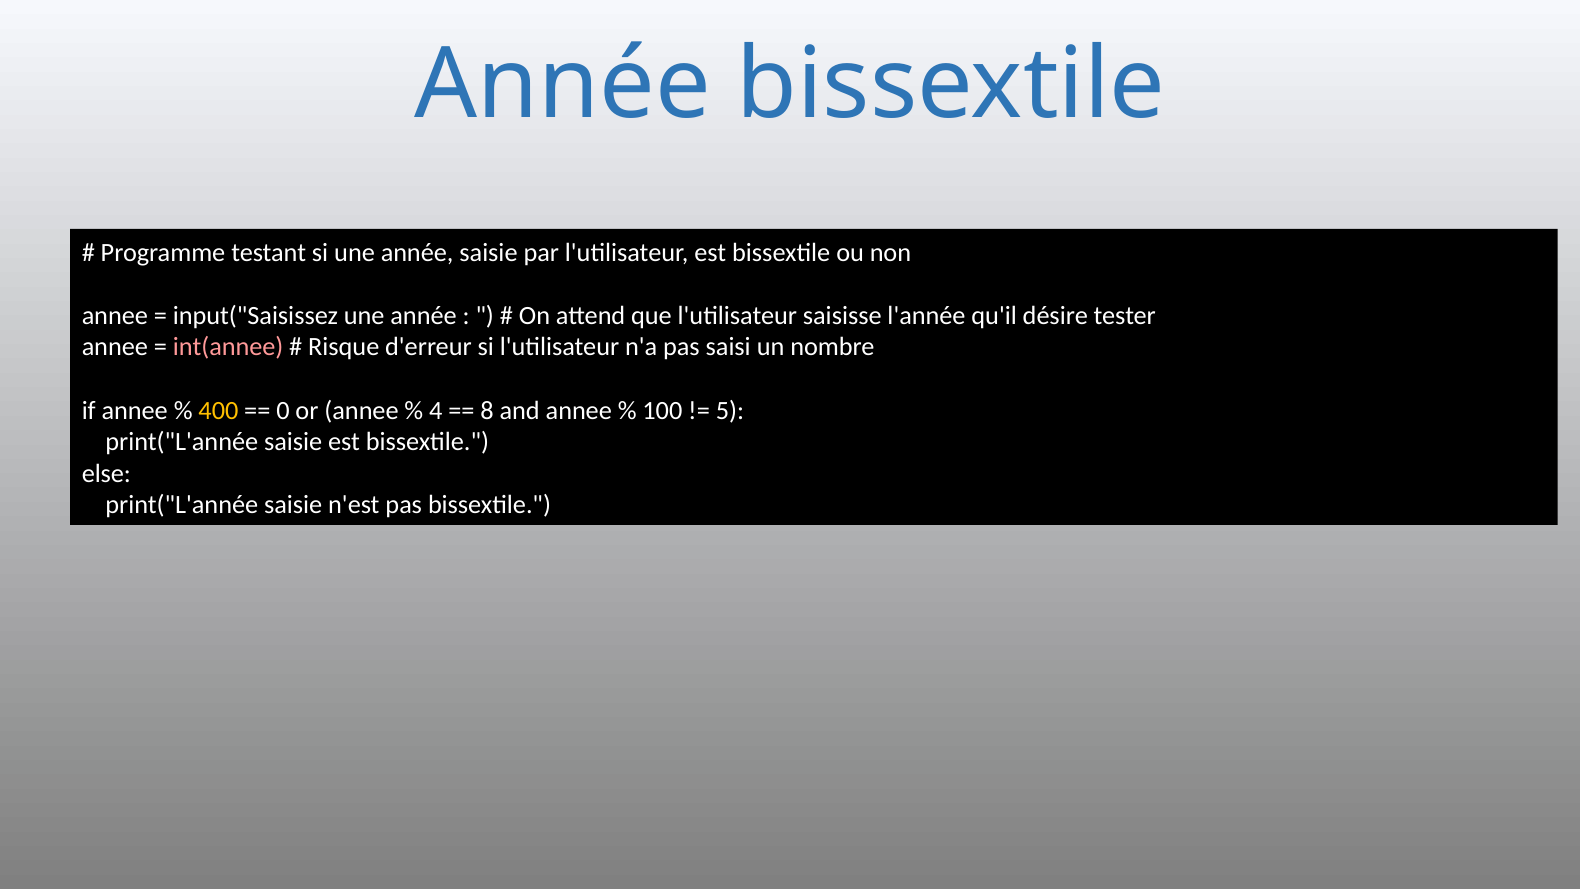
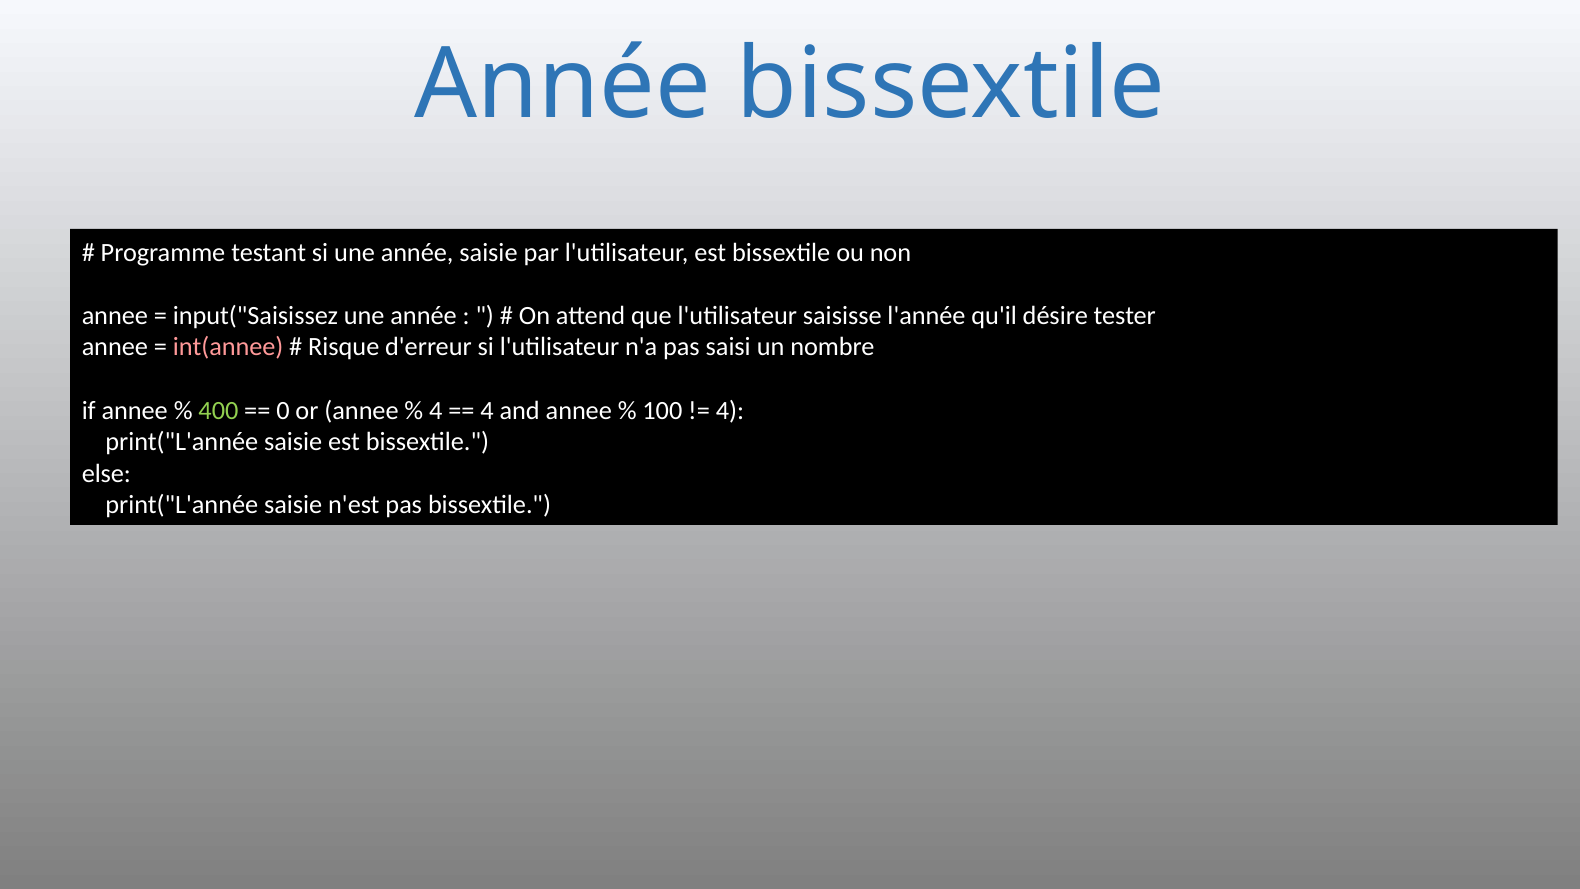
400 colour: yellow -> light green (218, 410)
8: 8 -> 4 (487, 410)
5: 5 -> 4 (730, 410)
